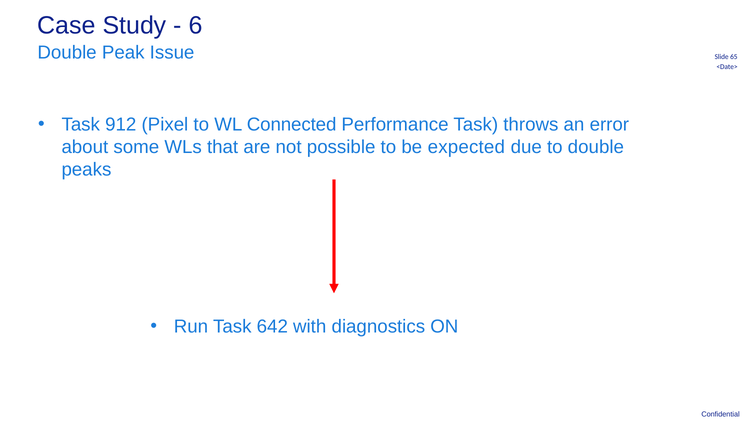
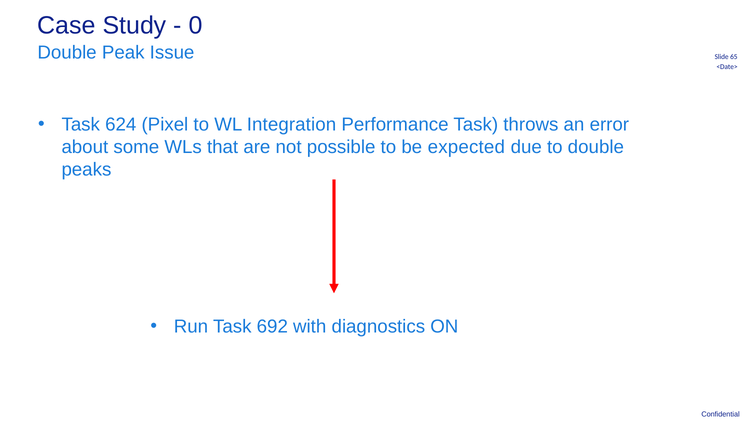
6: 6 -> 0 (196, 26)
912: 912 -> 624 (121, 124)
Connected: Connected -> Integration (292, 124)
642: 642 -> 692 (272, 326)
